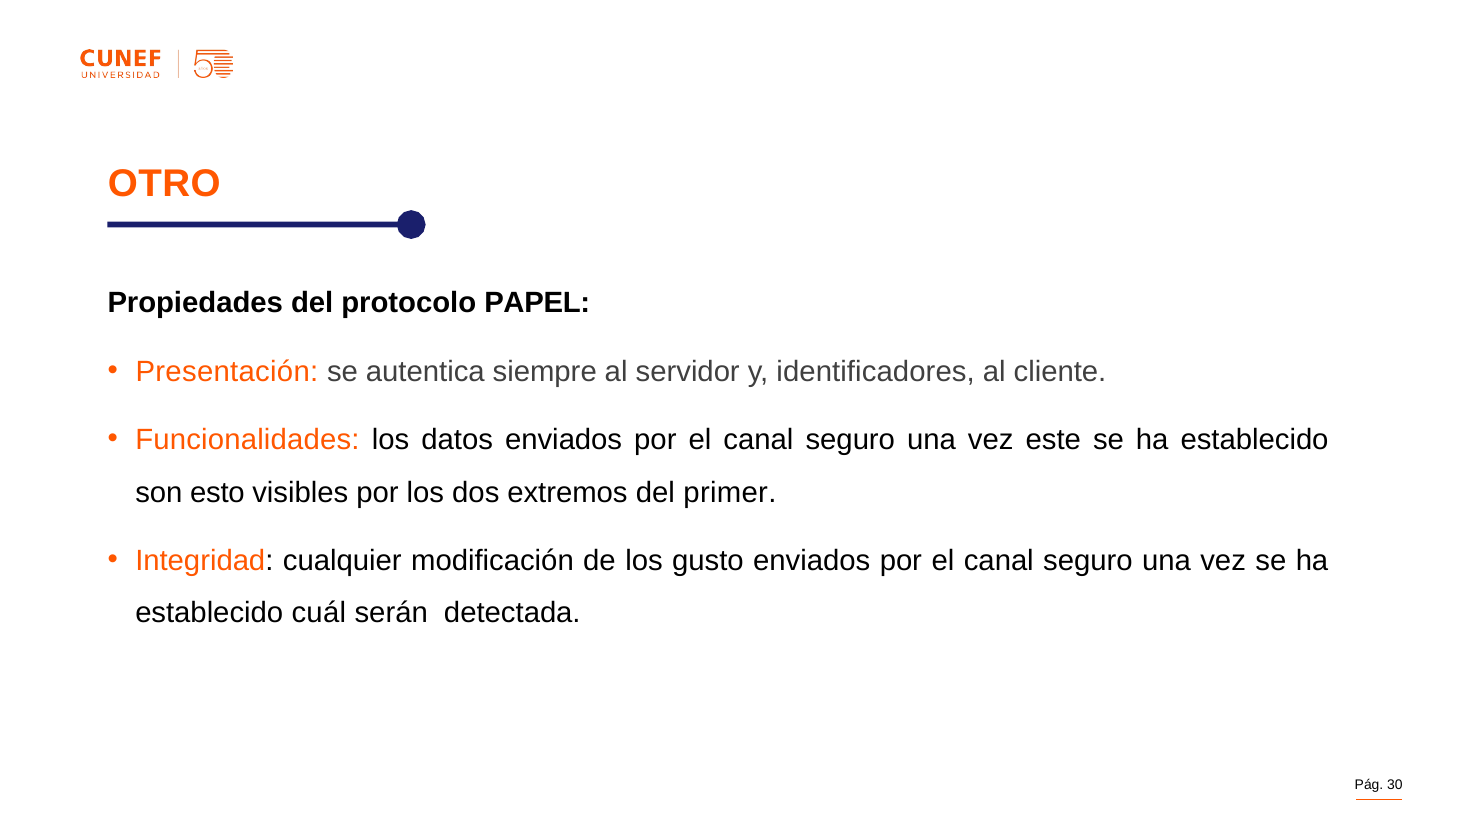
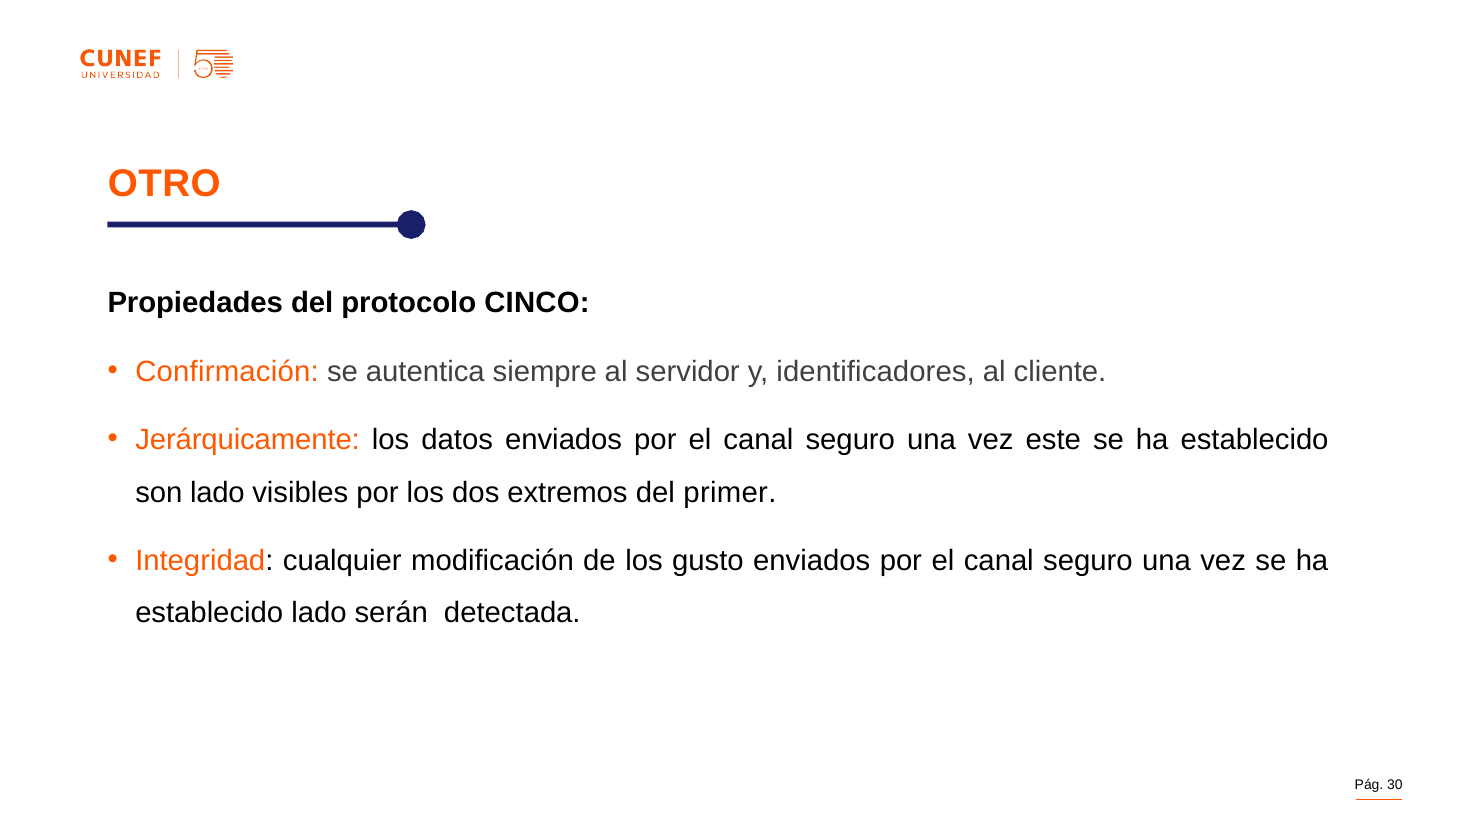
PAPEL: PAPEL -> CINCO (537, 304)
Presentación: Presentación -> Confirmación (227, 372)
Funcionalidades: Funcionalidades -> Jerárquicamente (248, 440)
son esto: esto -> lado (217, 493)
establecido cuál: cuál -> lado (319, 614)
